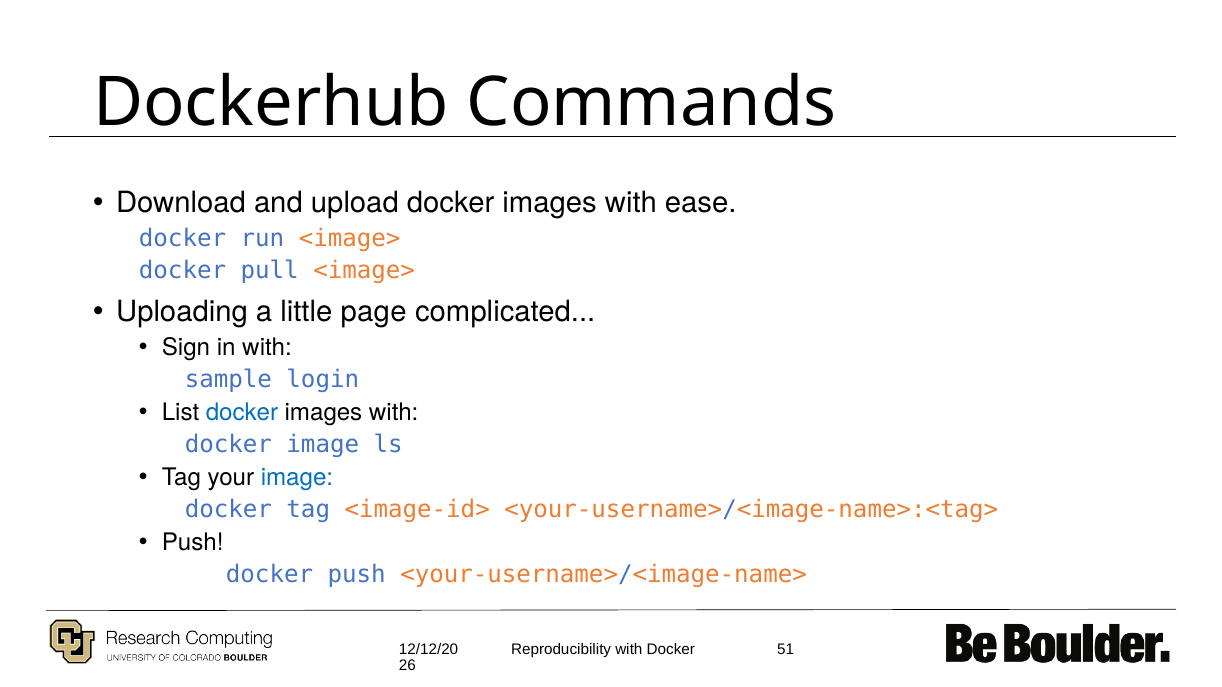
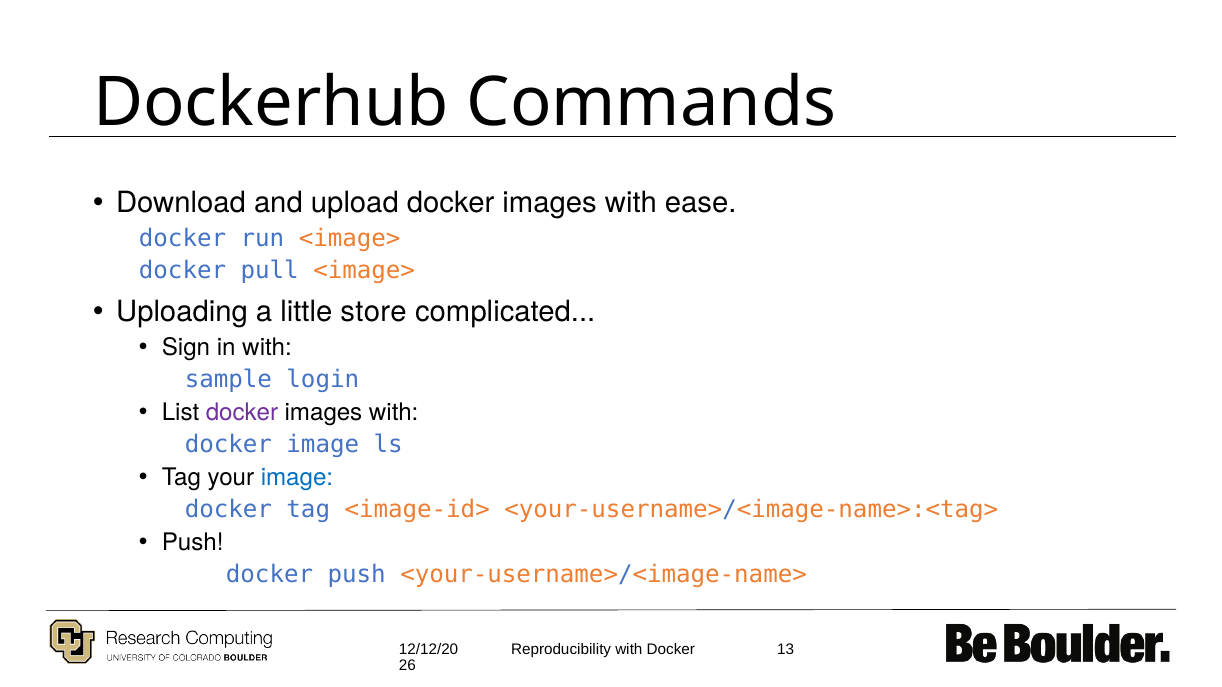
page: page -> store (374, 312)
docker colour: blue -> purple (242, 413)
51: 51 -> 13 (786, 650)
